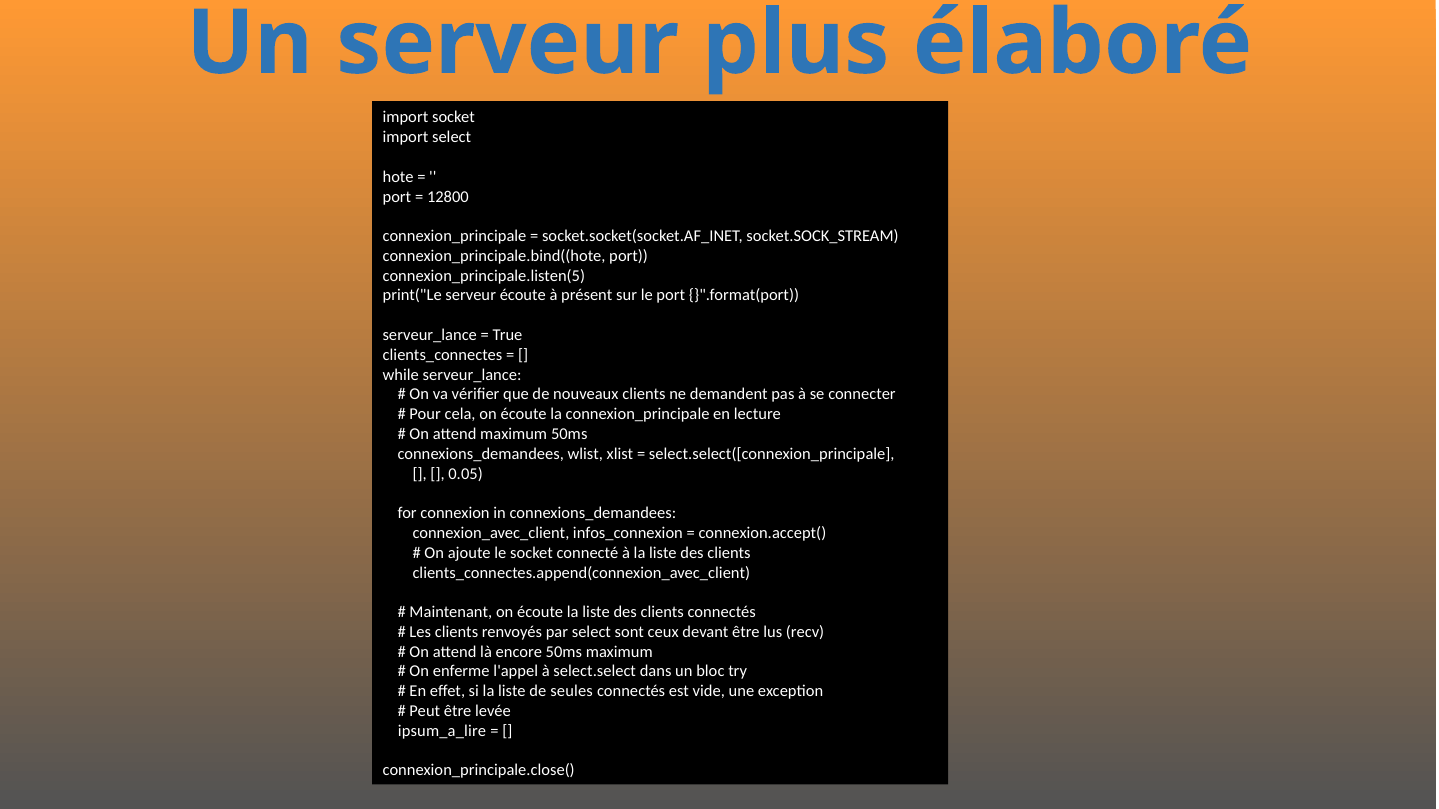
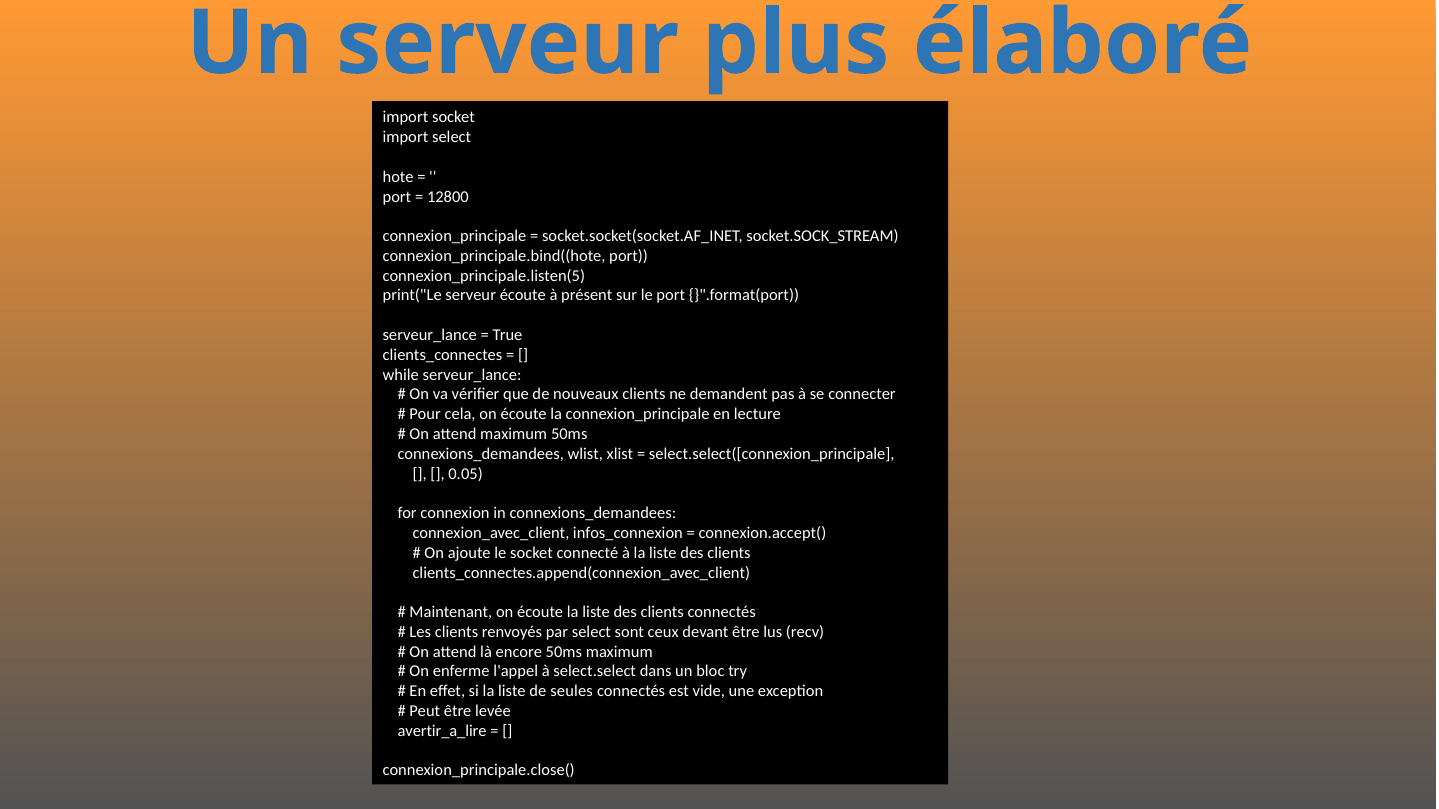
ipsum_a_lire: ipsum_a_lire -> avertir_a_lire (442, 731)
